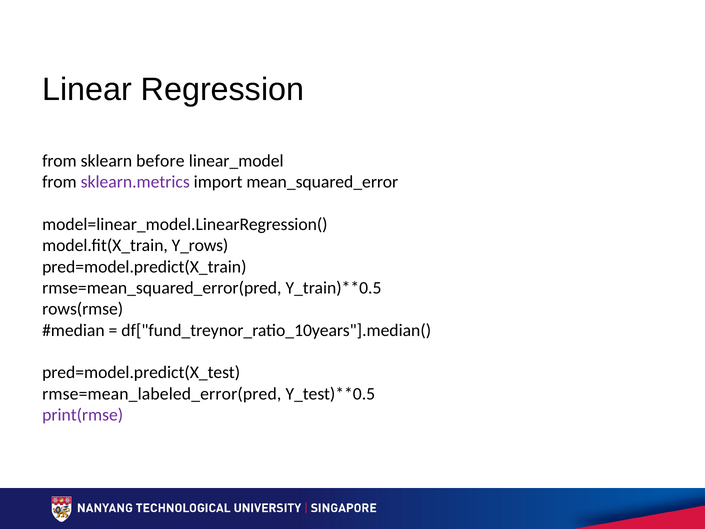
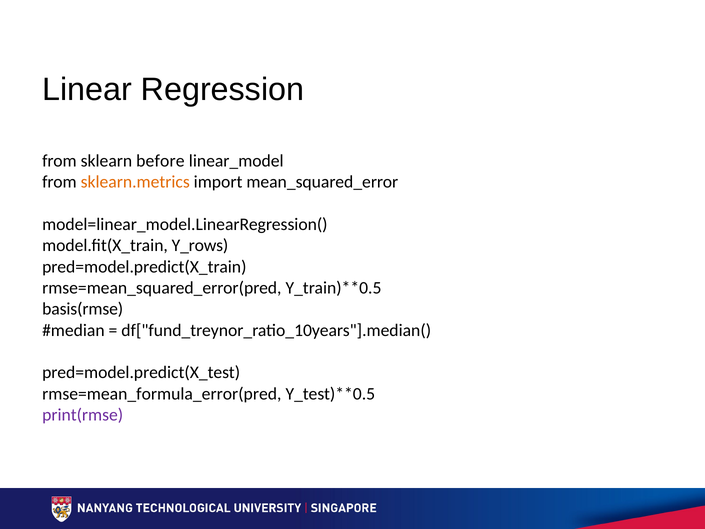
sklearn.metrics colour: purple -> orange (135, 182)
rows(rmse: rows(rmse -> basis(rmse (83, 309)
rmse=mean_labeled_error(pred: rmse=mean_labeled_error(pred -> rmse=mean_formula_error(pred (162, 394)
